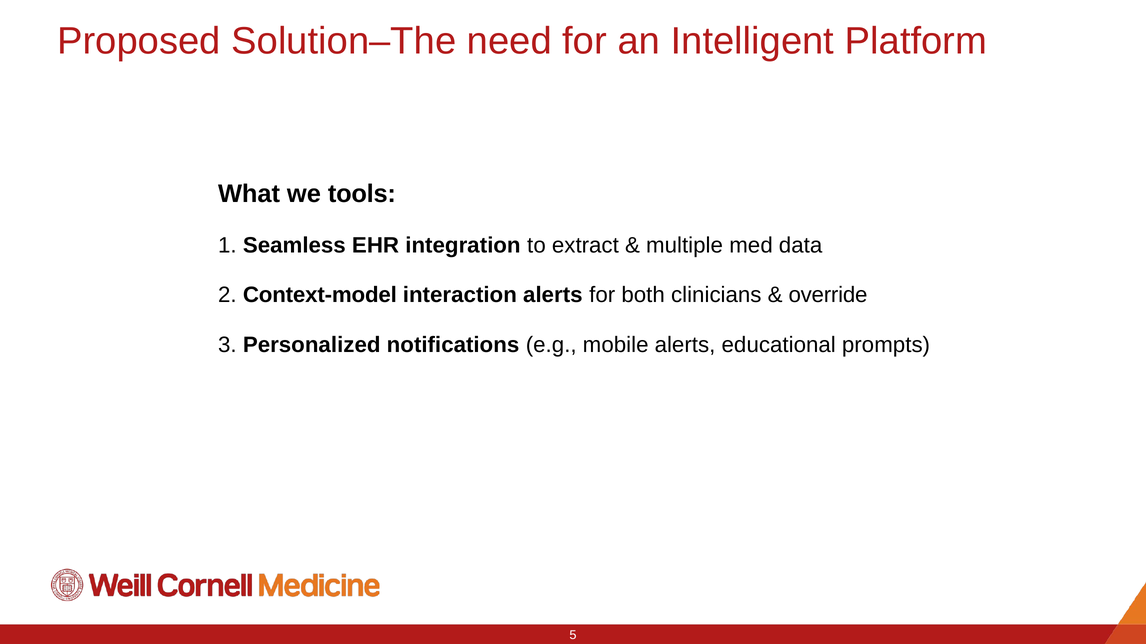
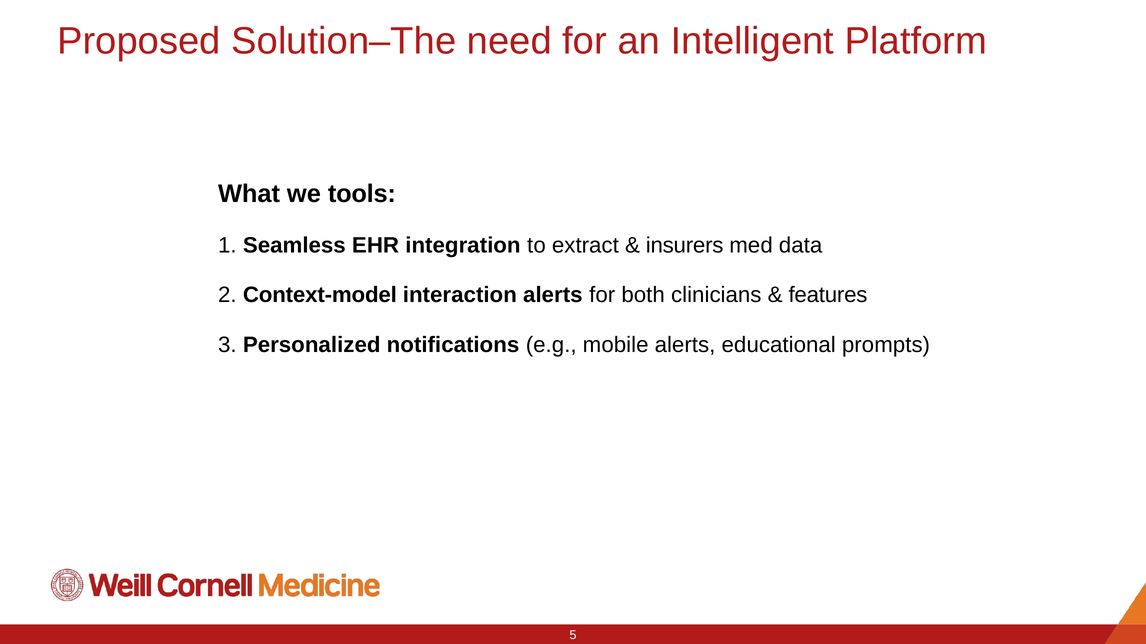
multiple: multiple -> insurers (685, 246)
override: override -> features (828, 295)
